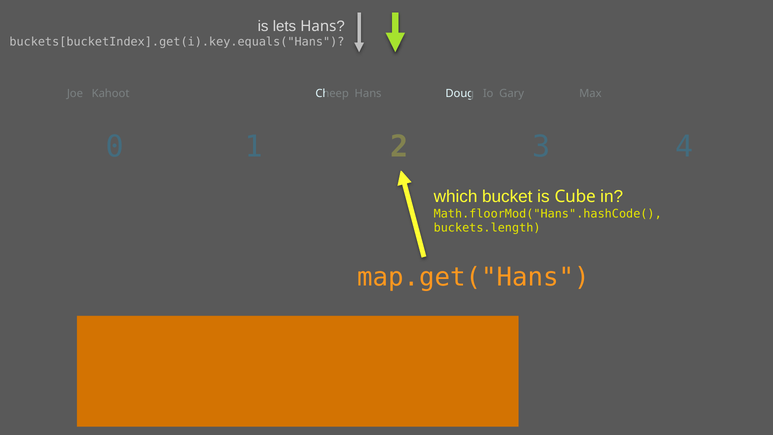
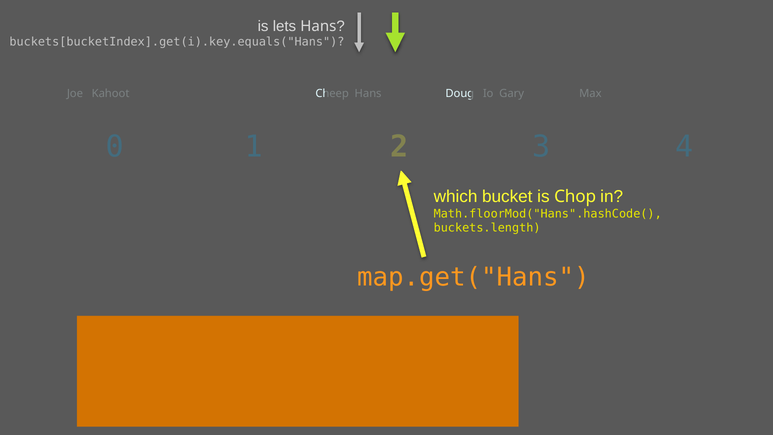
Cube: Cube -> Chop (575, 197)
